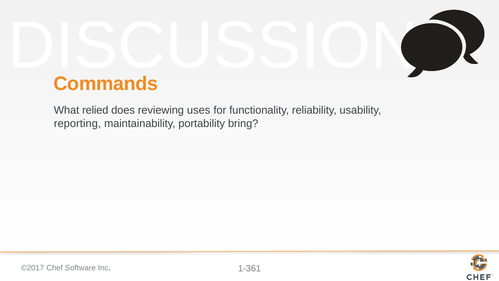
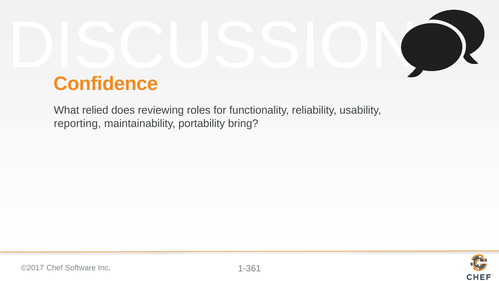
Commands: Commands -> Confidence (106, 84)
uses: uses -> roles (199, 110)
